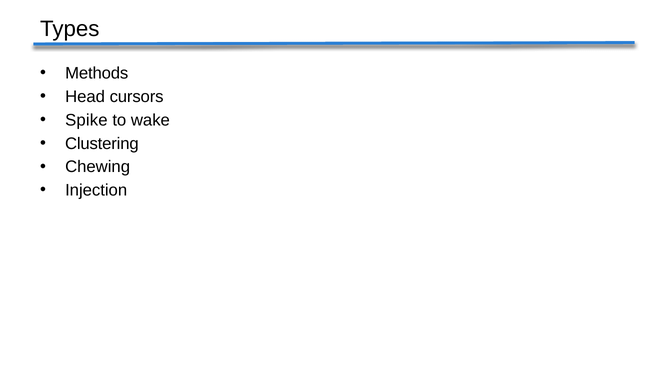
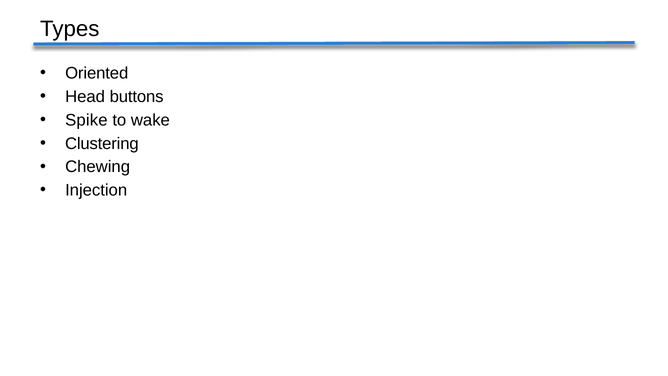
Methods: Methods -> Oriented (97, 73)
cursors: cursors -> buttons (137, 97)
